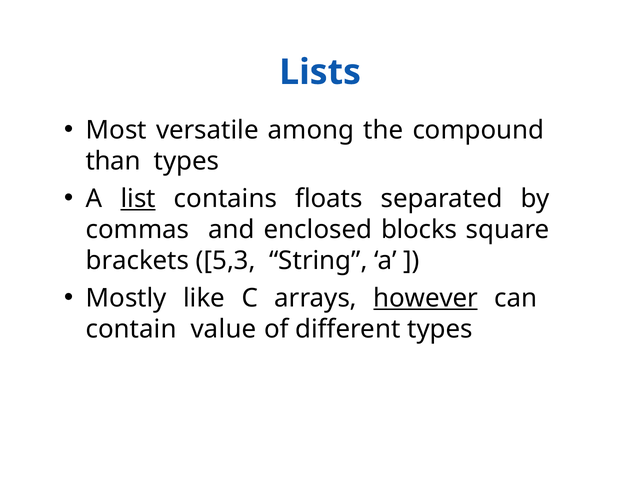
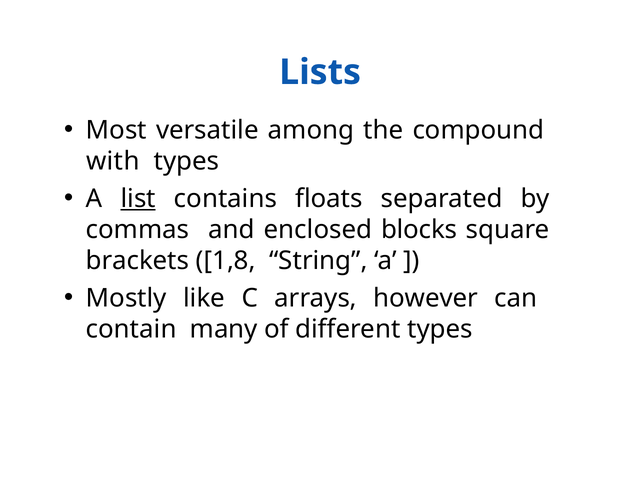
than: than -> with (113, 161)
5,3: 5,3 -> 1,8 (226, 261)
however underline: present -> none (426, 298)
value: value -> many (224, 329)
